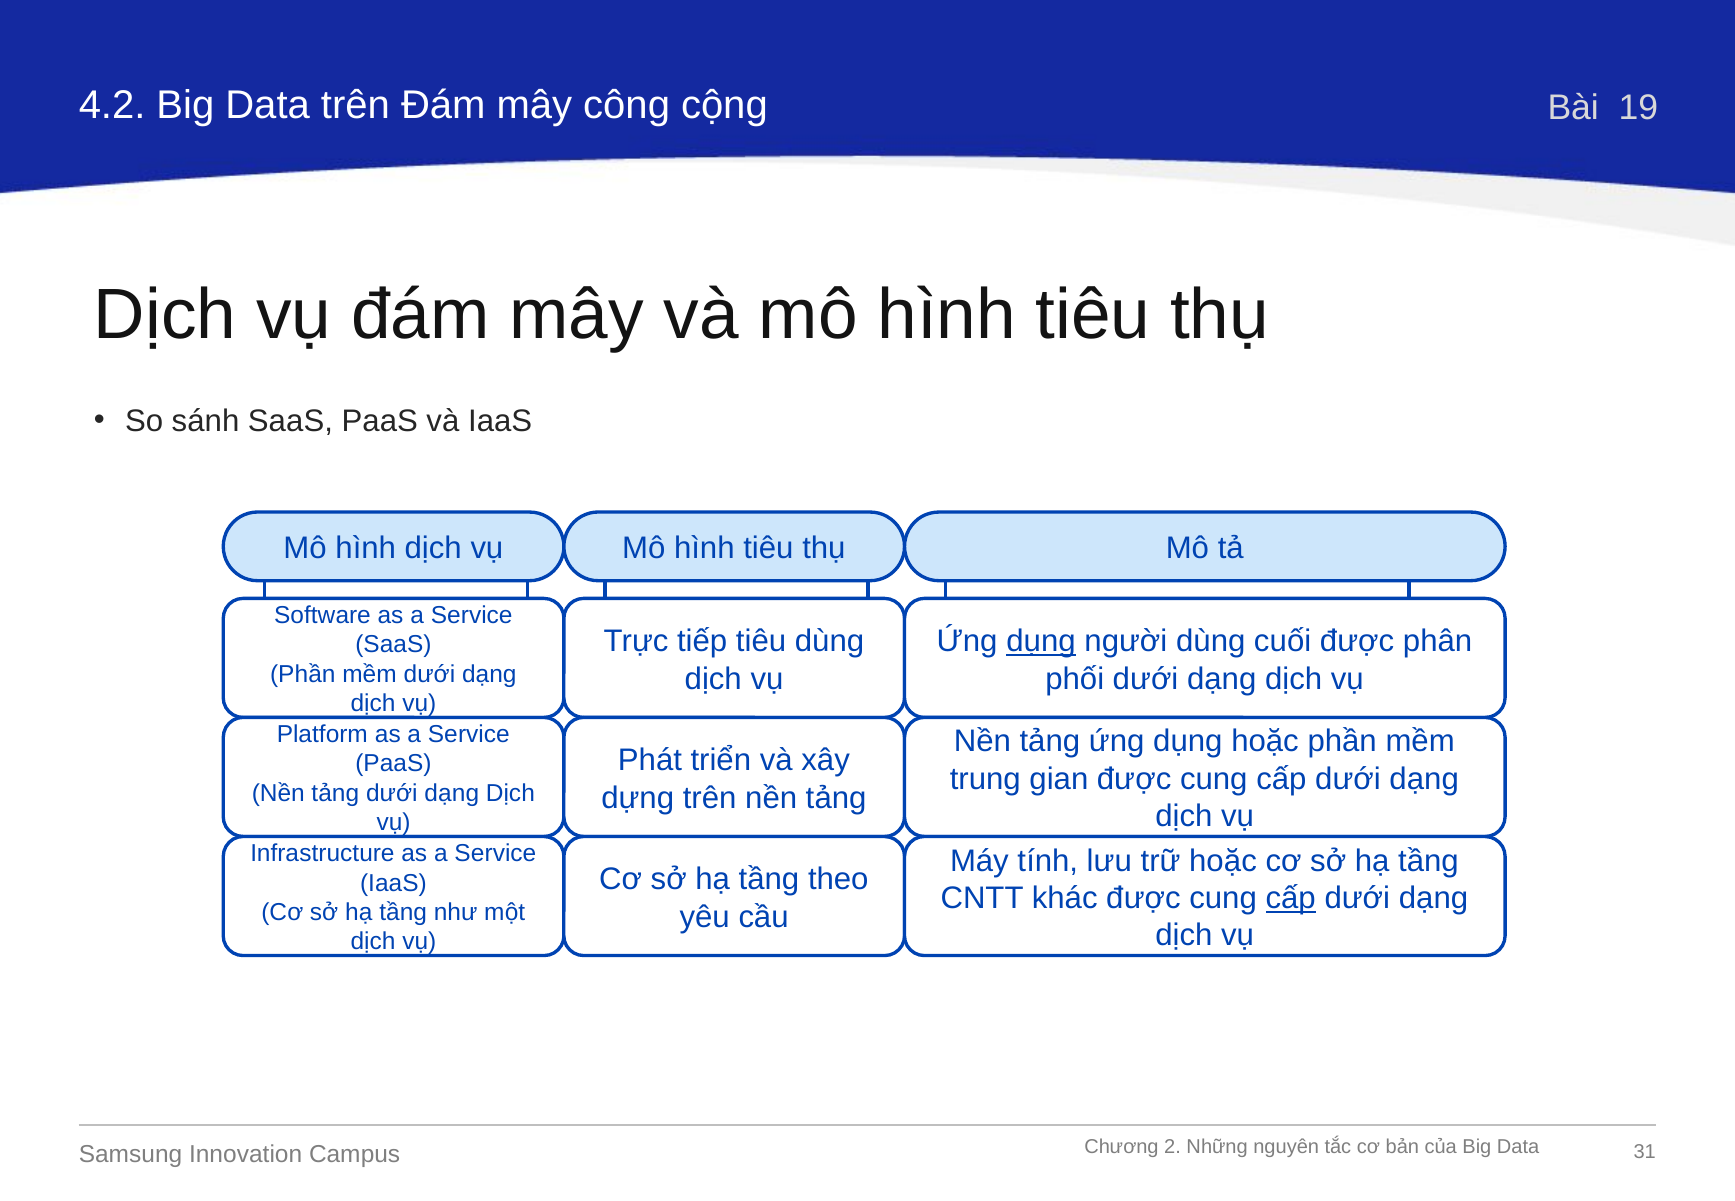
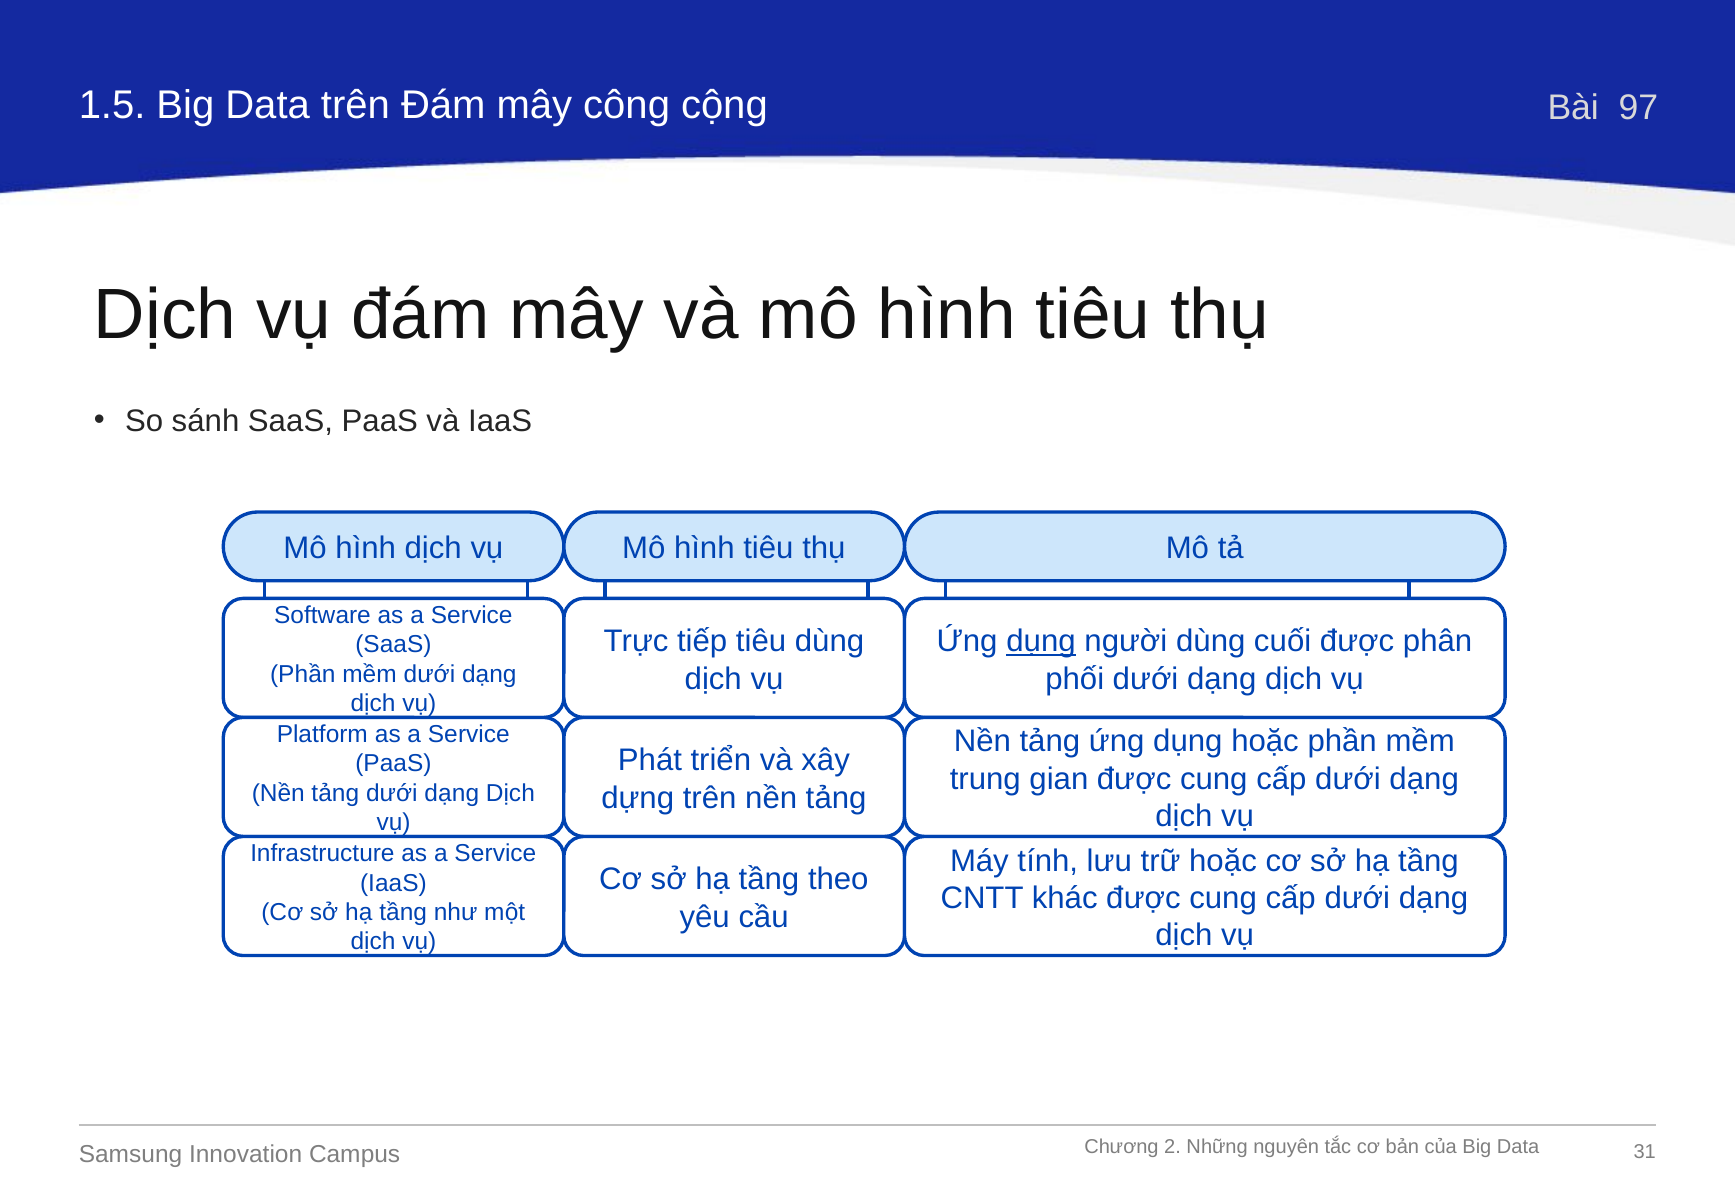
4.2: 4.2 -> 1.5 (112, 105)
19: 19 -> 97 (1638, 108)
cấp underline: present -> none (1291, 898)
